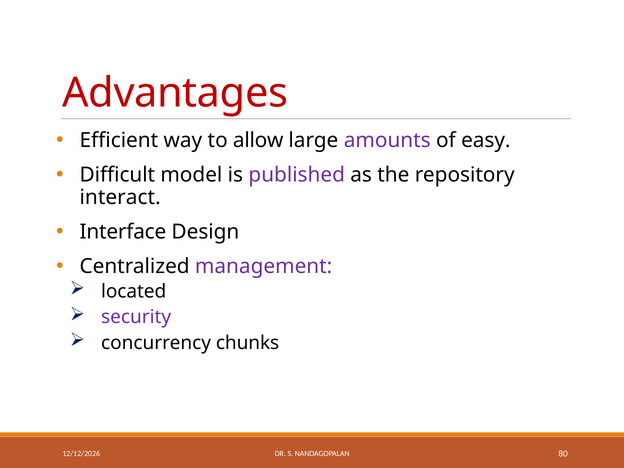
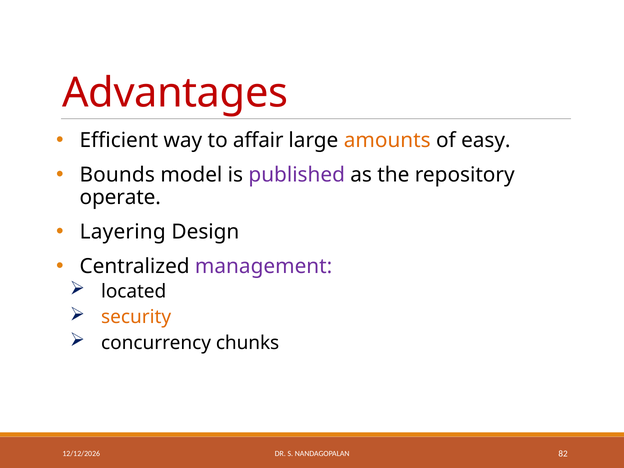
allow: allow -> affair (258, 140)
amounts colour: purple -> orange (387, 140)
Difficult: Difficult -> Bounds (117, 175)
interact: interact -> operate (120, 197)
Interface: Interface -> Layering (123, 232)
security colour: purple -> orange (136, 317)
80: 80 -> 82 (563, 454)
